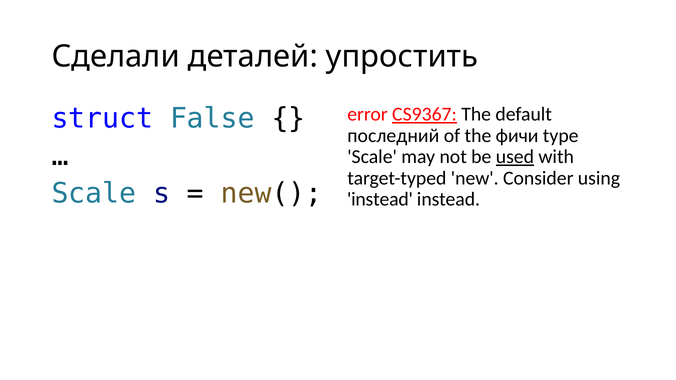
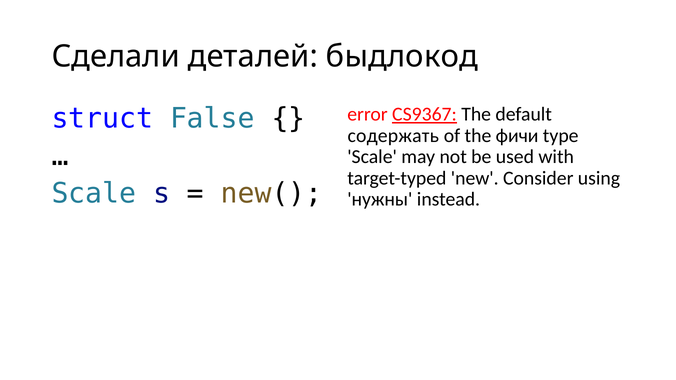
упростить: упростить -> быдлокод (402, 57)
последний: последний -> содержать (393, 136)
used underline: present -> none (515, 157)
instead: instead -> нужны (380, 199)
